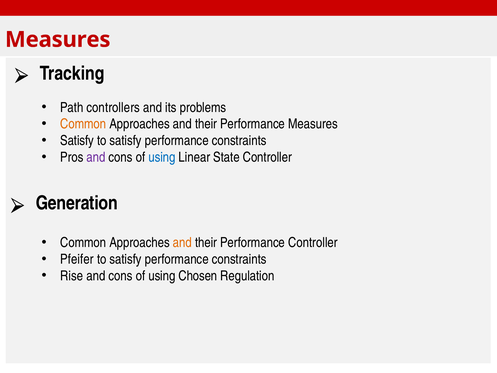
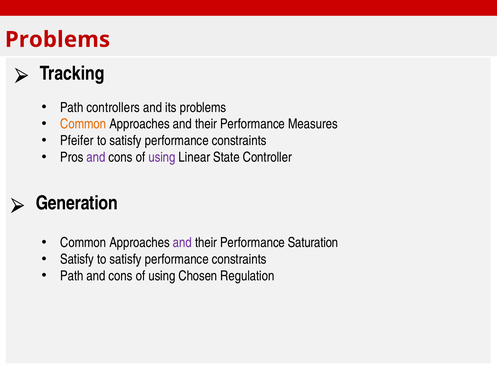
Measures: Measures -> Problems (58, 40)
Satisfy: Satisfy -> Pfeifer (77, 141)
using colour: blue -> purple (162, 157)
and colour: orange -> purple (182, 243)
Performance Controller: Controller -> Saturation (313, 243)
Pfeifer: Pfeifer -> Satisfy (77, 259)
Rise: Rise -> Path (72, 276)
